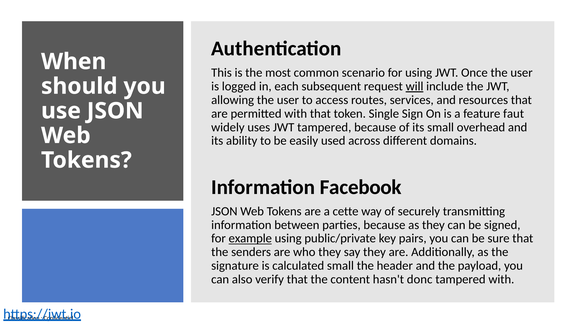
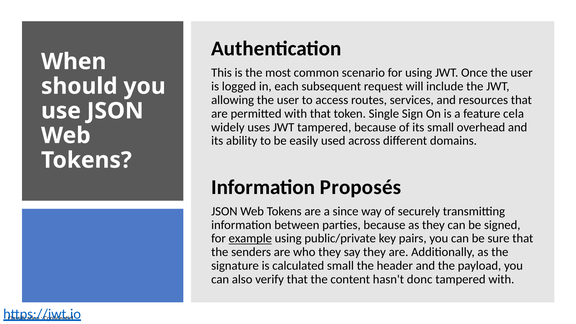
will underline: present -> none (415, 86)
faut: faut -> cela (514, 114)
Facebook: Facebook -> Proposés (361, 187)
cette: cette -> since (346, 211)
